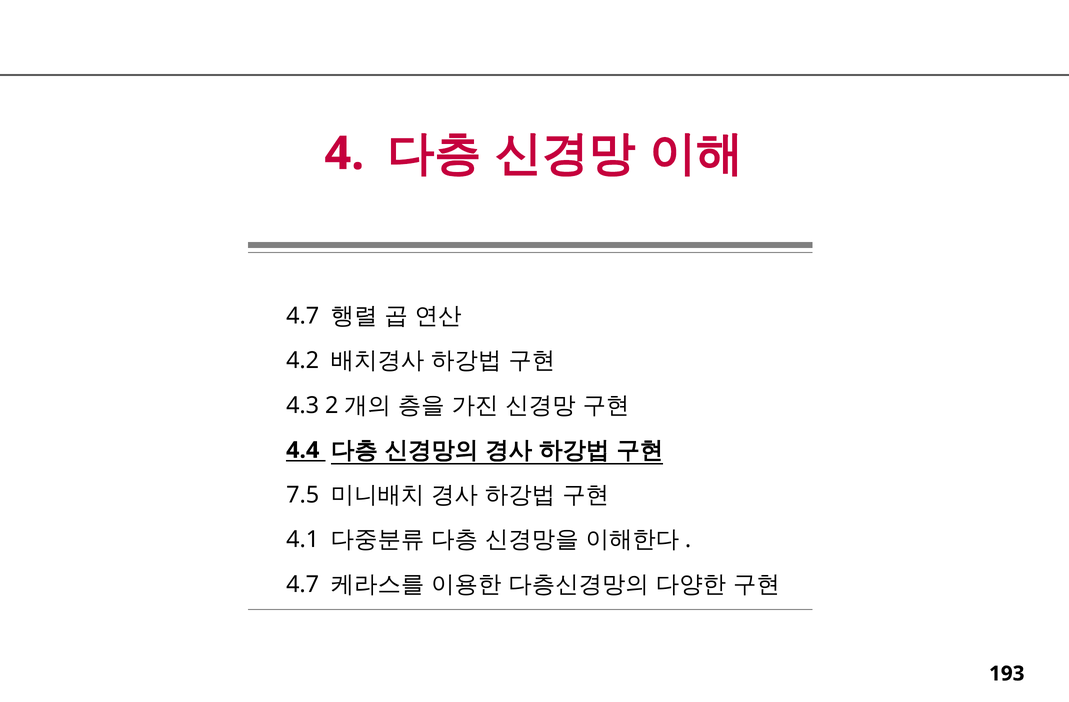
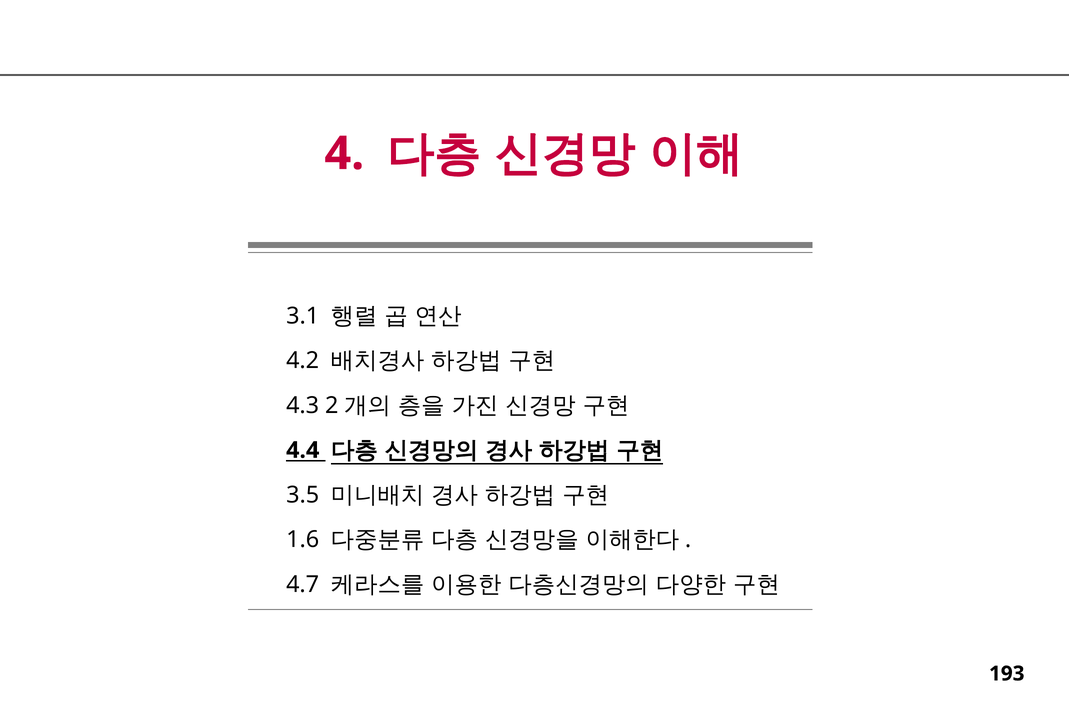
4.7: 4.7 -> 3.1 (303, 316)
7.5: 7.5 -> 3.5 (303, 495)
4.1: 4.1 -> 1.6 (303, 540)
